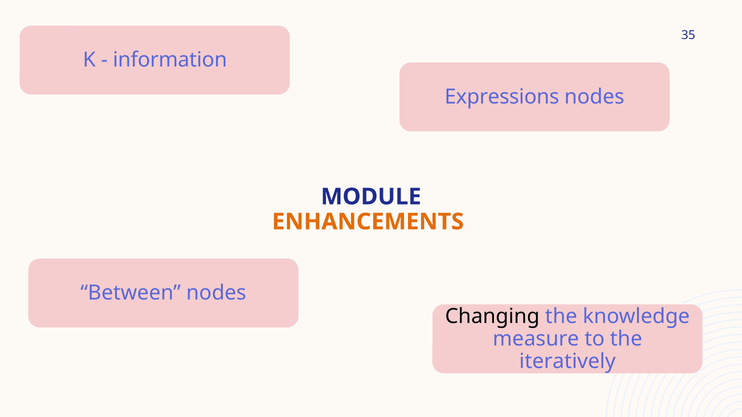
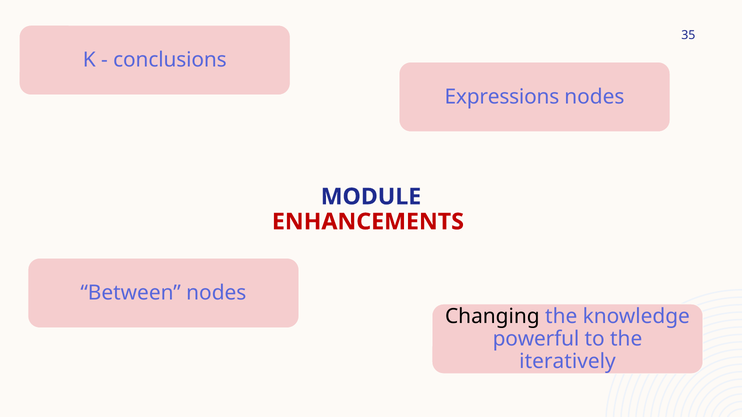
information: information -> conclusions (170, 60)
ENHANCEMENTS colour: orange -> red (368, 222)
measure: measure -> powerful (536, 339)
